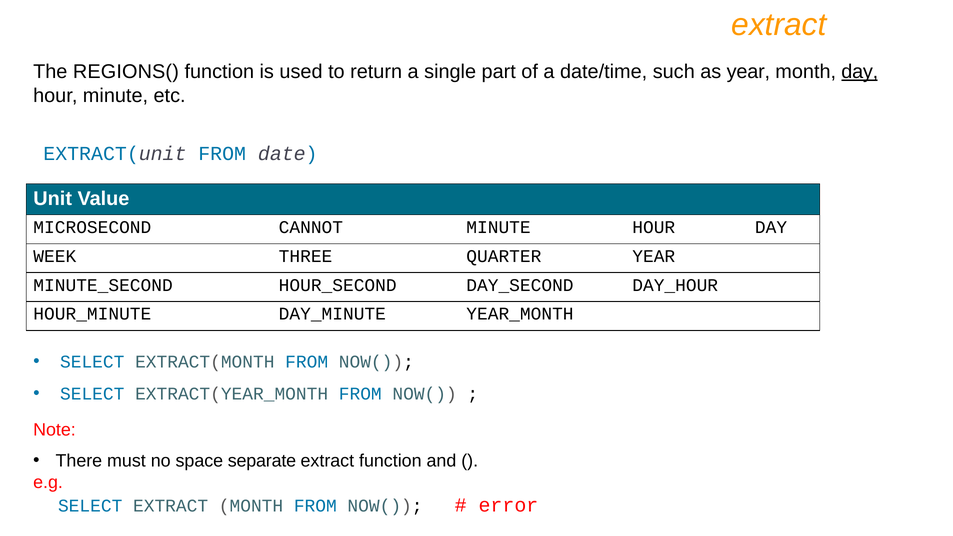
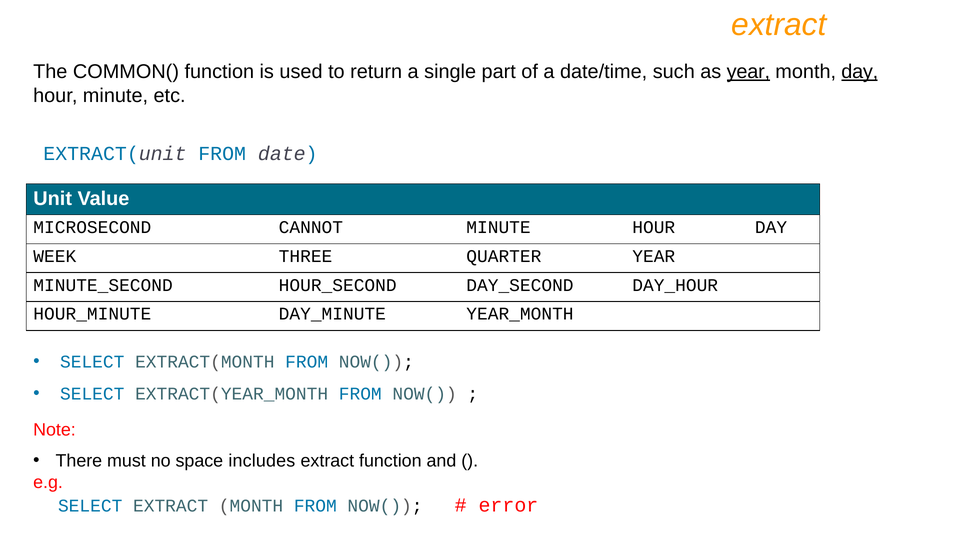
REGIONS(: REGIONS( -> COMMON( (126, 72)
year underline: none -> present (748, 72)
separate: separate -> includes (262, 461)
